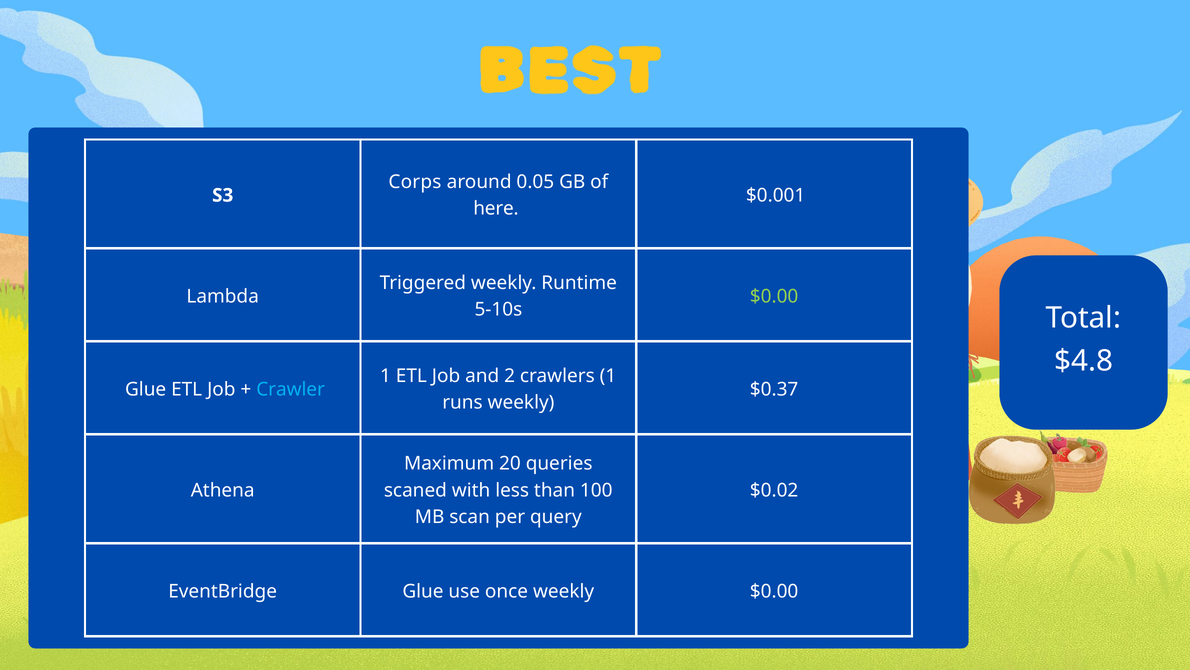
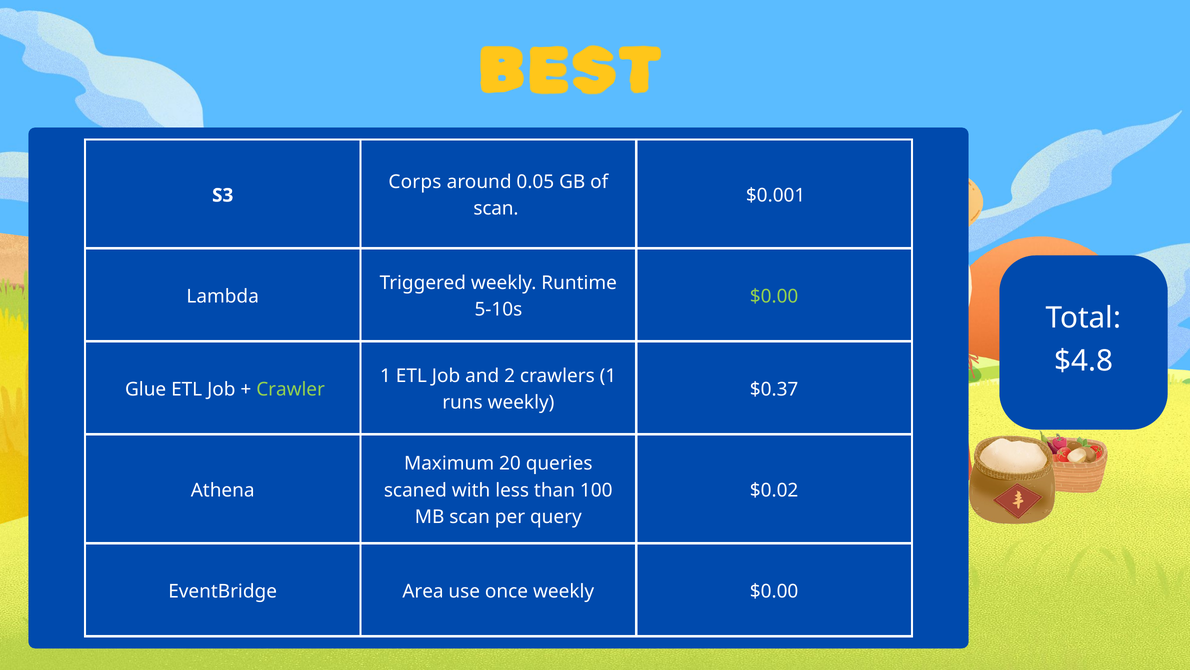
here: here -> scan (496, 209)
Crawler colour: light blue -> light green (291, 389)
EventBridge Glue: Glue -> Area (423, 591)
